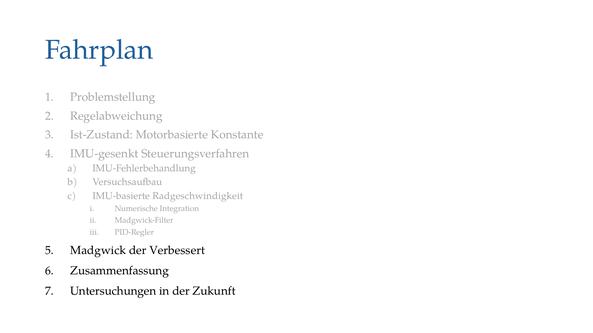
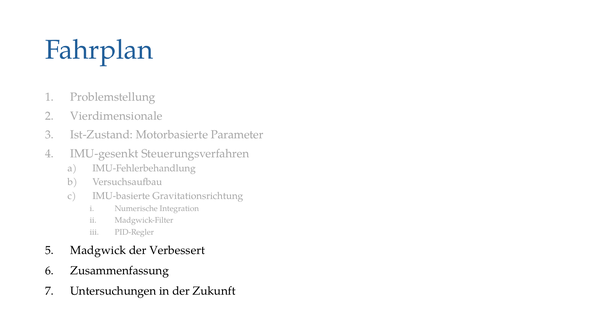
Regelabweichung: Regelabweichung -> Vierdimensionale (116, 116)
Konstante: Konstante -> Parameter (237, 135)
Radgeschwindigkeit: Radgeschwindigkeit -> Gravitationsrichtung (198, 196)
